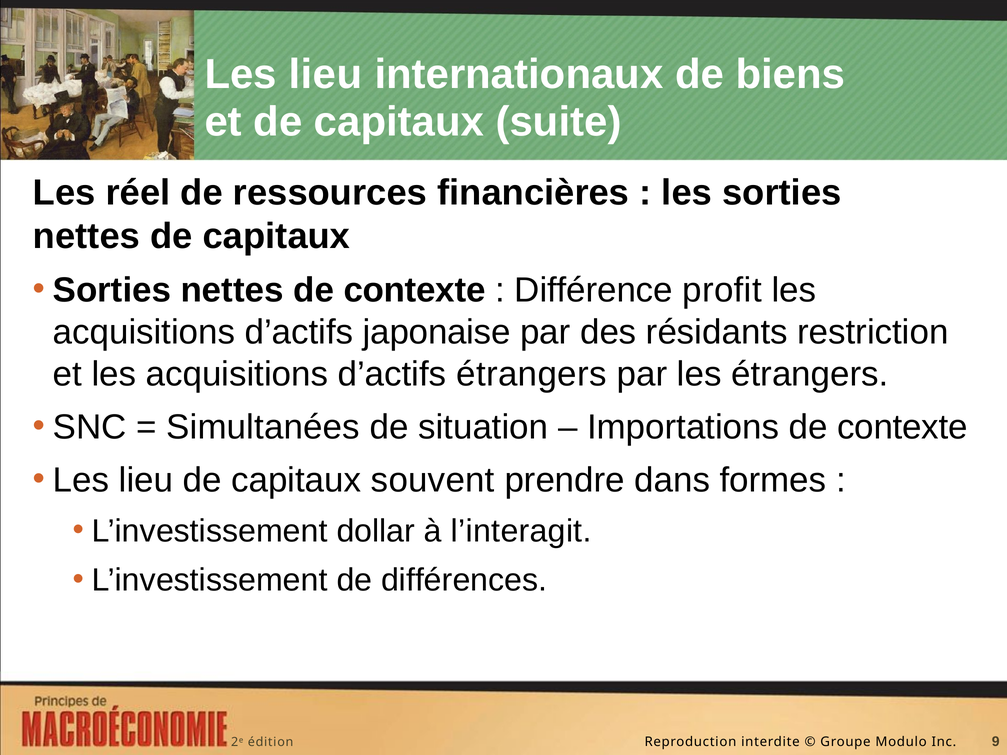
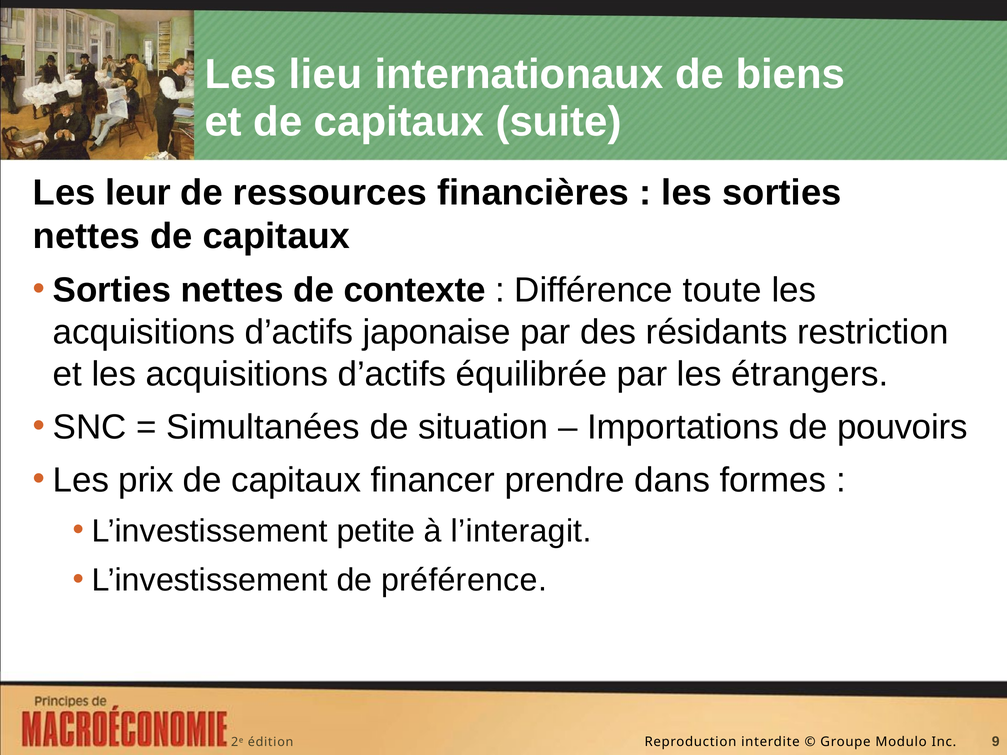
réel: réel -> leur (138, 193)
profit: profit -> toute (722, 290)
d’actifs étrangers: étrangers -> équilibrée (532, 374)
Importations de contexte: contexte -> pouvoirs (902, 427)
lieu: lieu -> prix (146, 481)
souvent: souvent -> financer (433, 481)
dollar: dollar -> petite (376, 531)
différences: différences -> préférence (464, 580)
